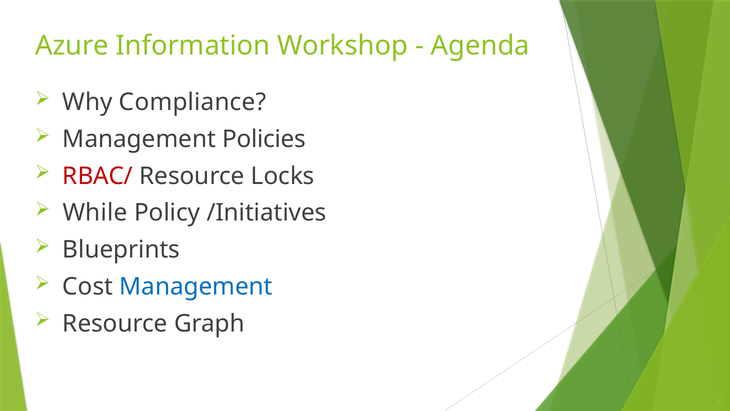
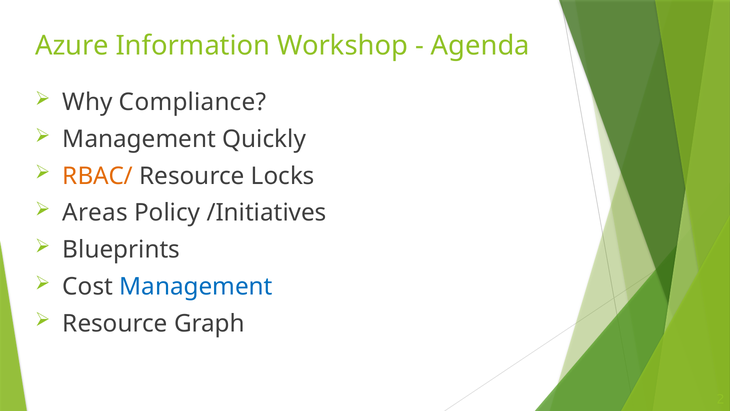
Policies: Policies -> Quickly (264, 139)
RBAC/ colour: red -> orange (98, 176)
While: While -> Areas (95, 213)
